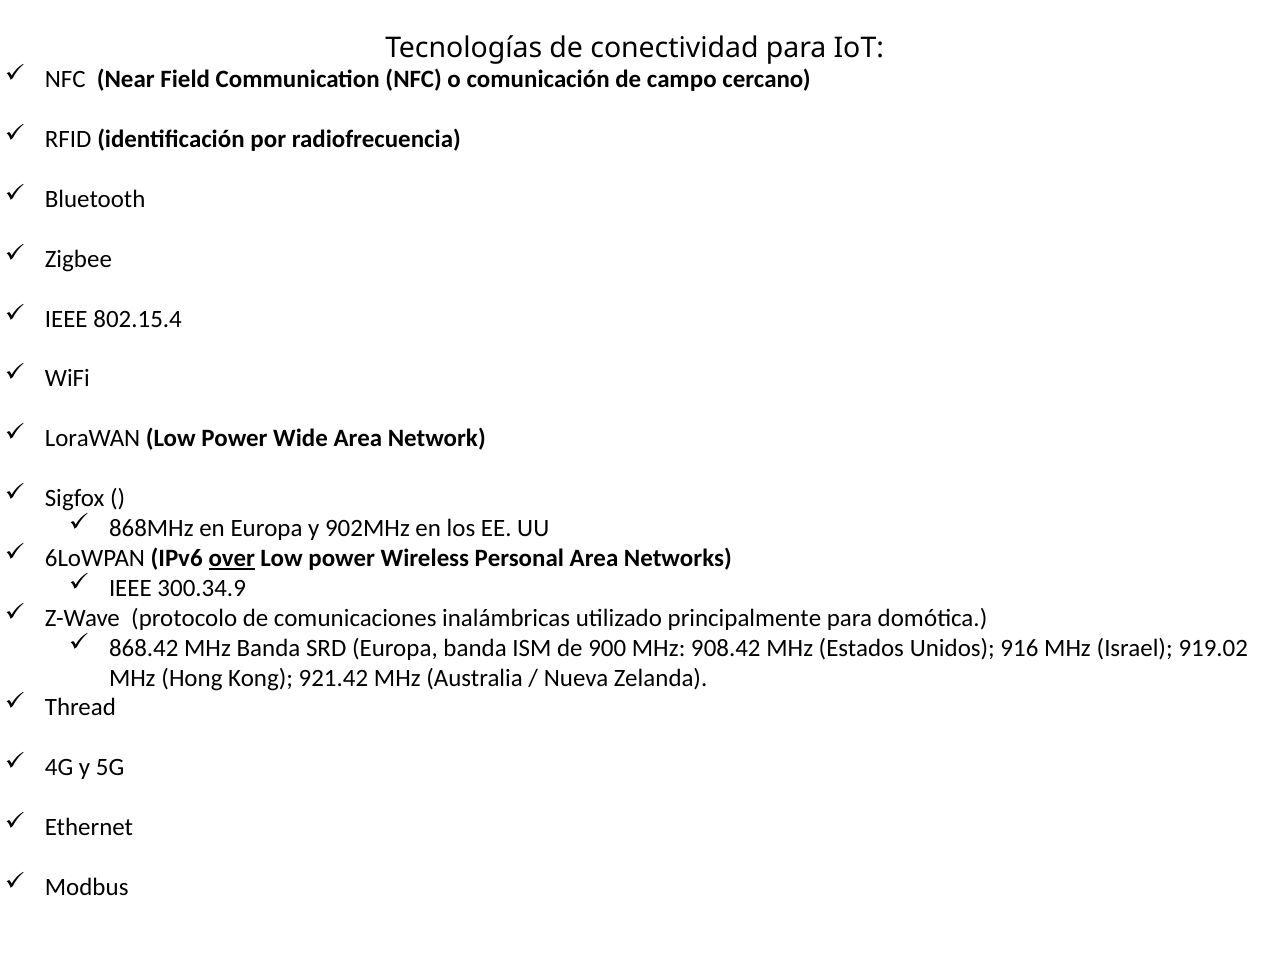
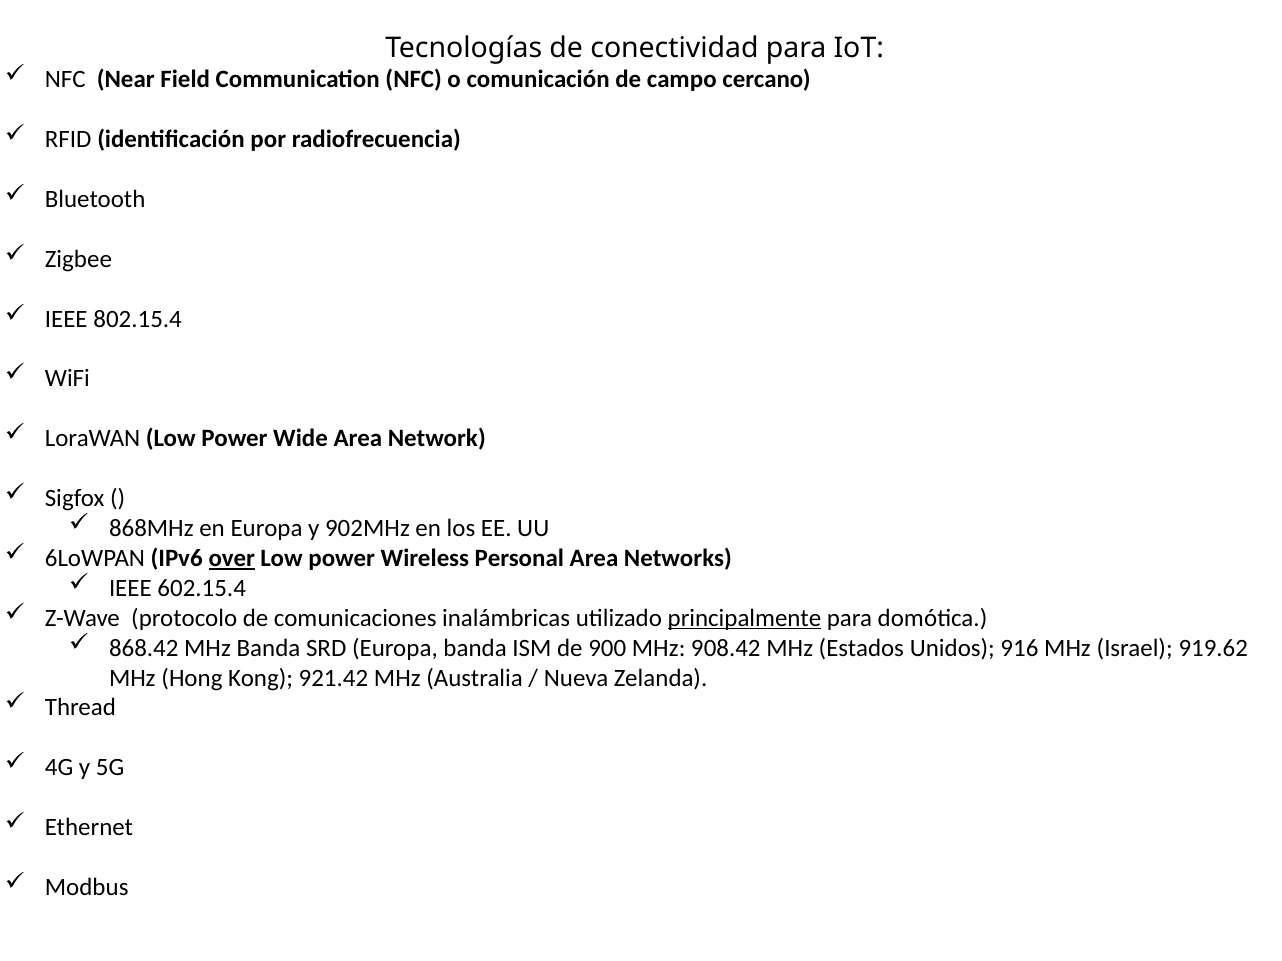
300.34.9: 300.34.9 -> 602.15.4 (202, 588)
principalmente underline: none -> present (744, 618)
919.02: 919.02 -> 919.62 (1213, 648)
